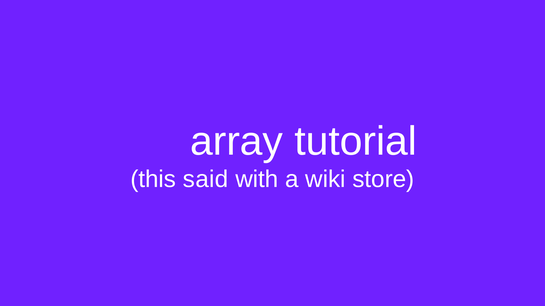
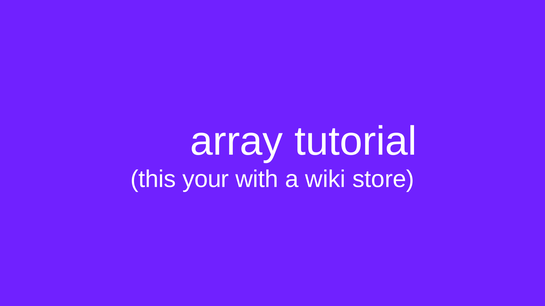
said: said -> your (206, 179)
